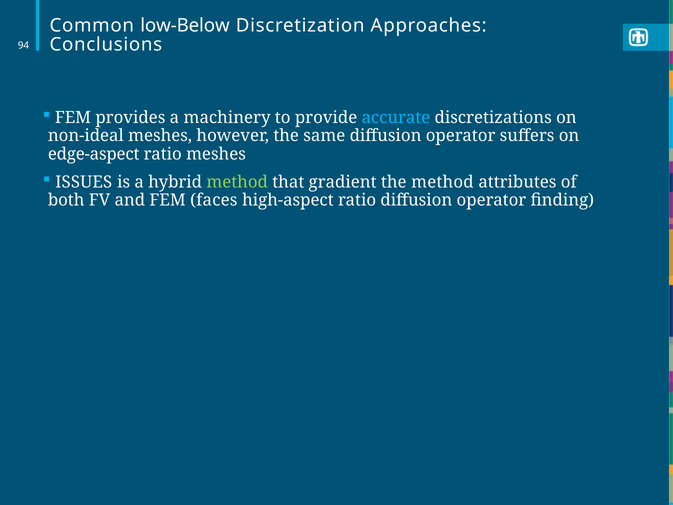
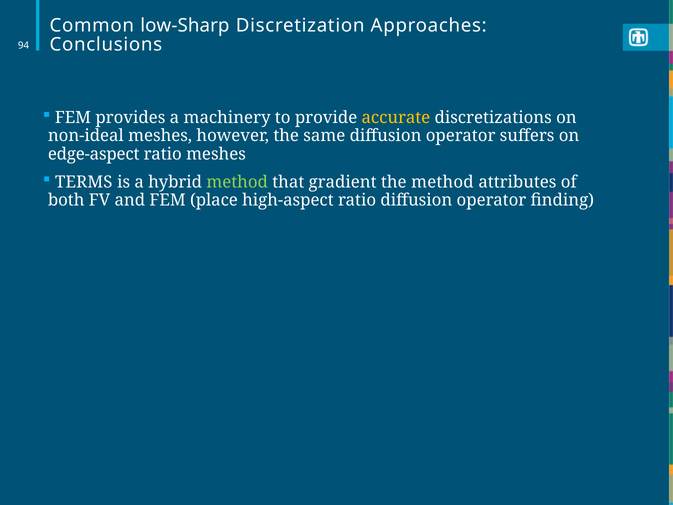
low-Below: low-Below -> low-Sharp (185, 25)
accurate colour: light blue -> yellow (396, 118)
ISSUES: ISSUES -> TERMS (84, 182)
faces: faces -> place (214, 200)
